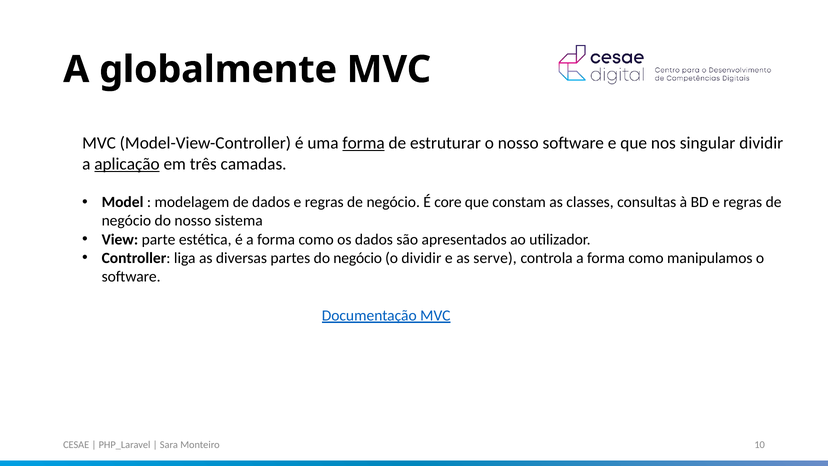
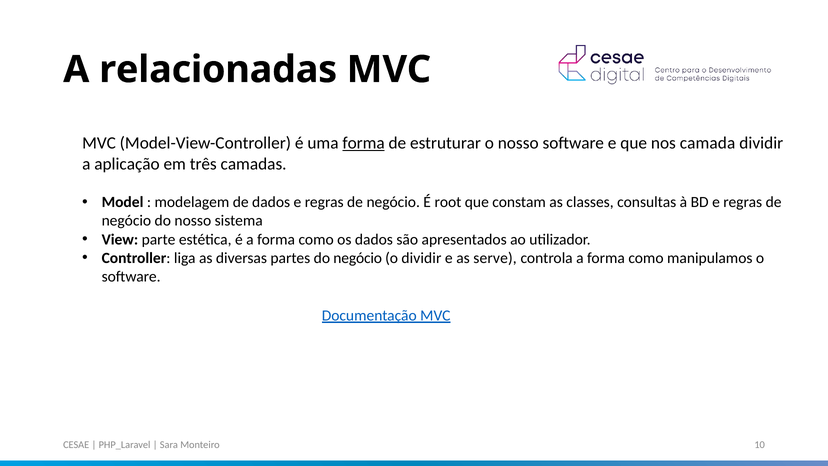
globalmente: globalmente -> relacionadas (218, 70)
singular: singular -> camada (708, 143)
aplicação underline: present -> none (127, 164)
core: core -> root (448, 202)
